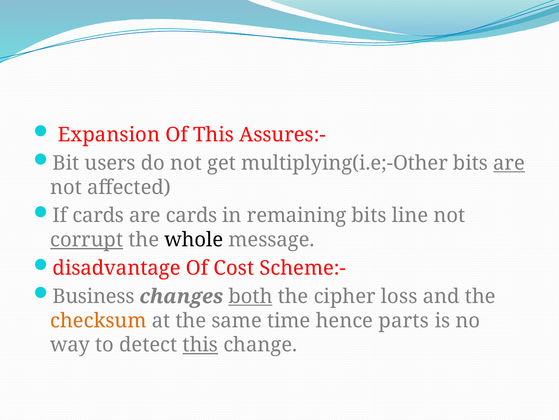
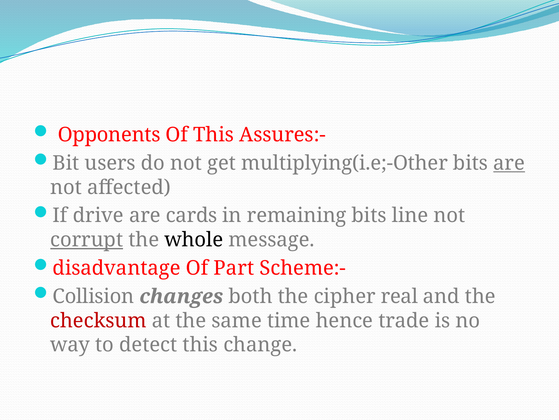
Expansion: Expansion -> Opponents (109, 135)
If cards: cards -> drive (98, 215)
Cost: Cost -> Part (234, 268)
Business: Business -> Collision (93, 296)
both underline: present -> none (250, 296)
loss: loss -> real (399, 296)
checksum colour: orange -> red (98, 320)
parts: parts -> trade (404, 320)
this underline: present -> none (200, 344)
